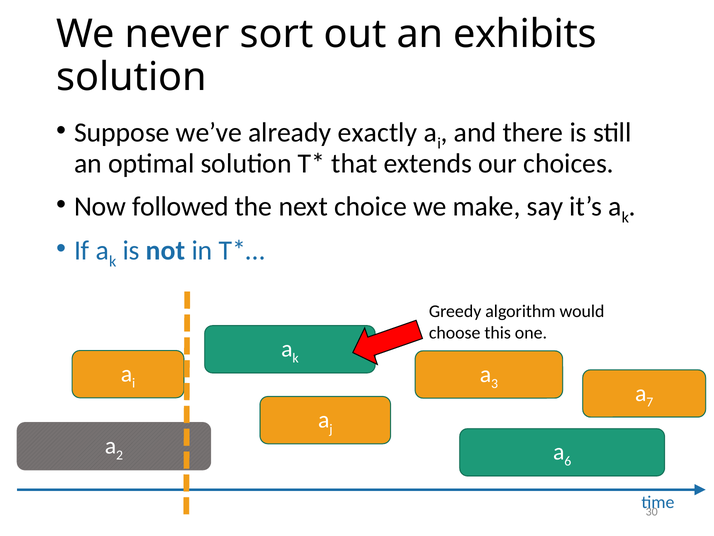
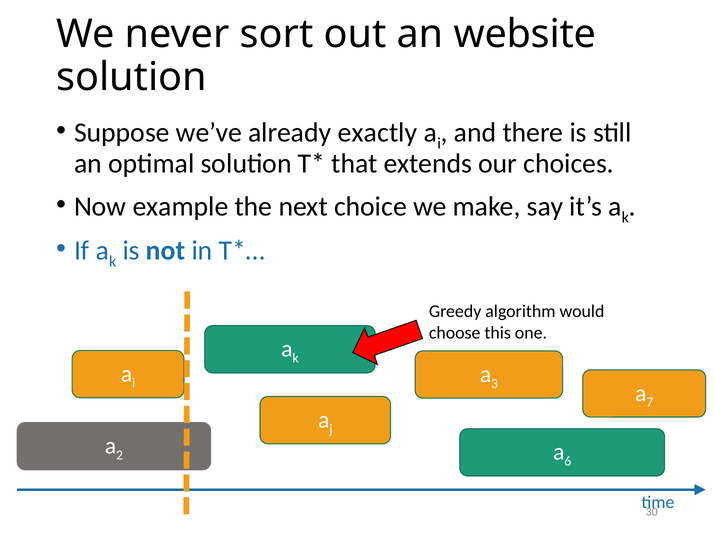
exhibits: exhibits -> website (525, 34)
followed: followed -> example (180, 206)
